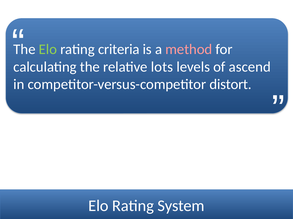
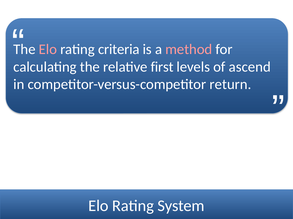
Elo colour: light green -> pink (48, 49)
lots: lots -> first (162, 67)
distort: distort -> return (230, 85)
